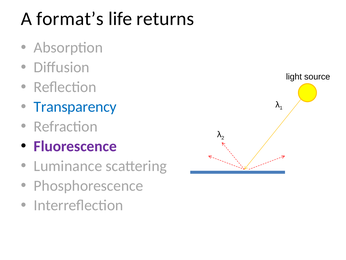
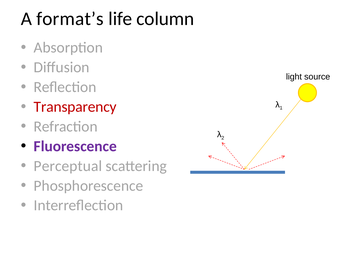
returns: returns -> column (165, 19)
Transparency colour: blue -> red (75, 107)
Luminance: Luminance -> Perceptual (68, 166)
